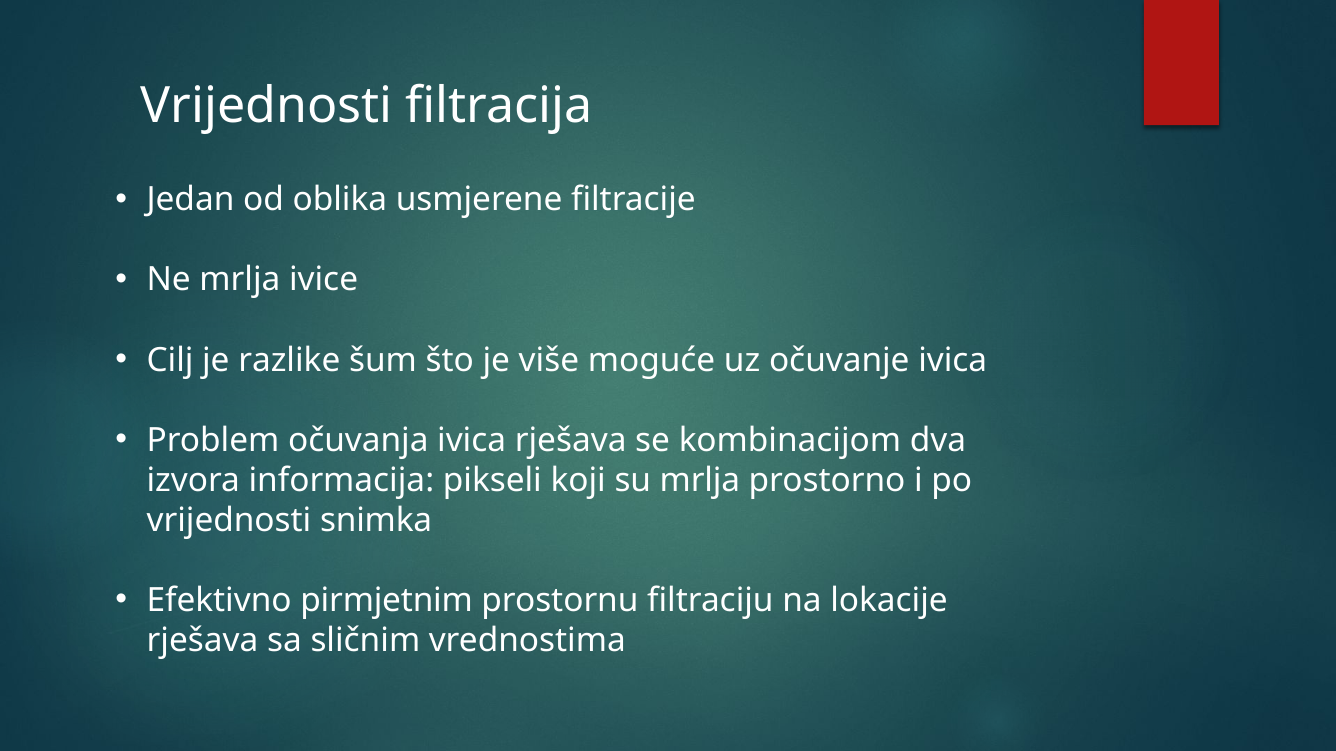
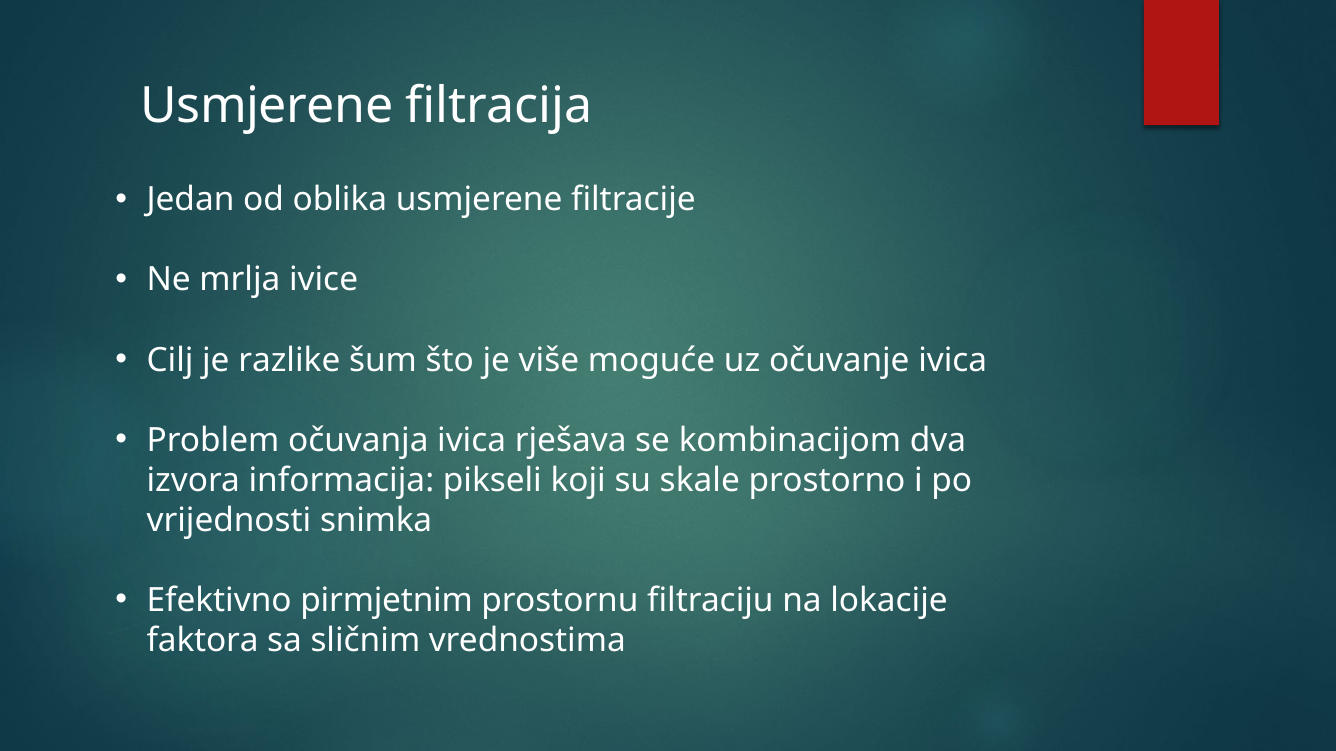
Vrijednosti: Vrijednosti -> Usmjerene (267, 106)
su mrlja: mrlja -> skale (700, 481)
rješava: rješava -> faktora (203, 641)
